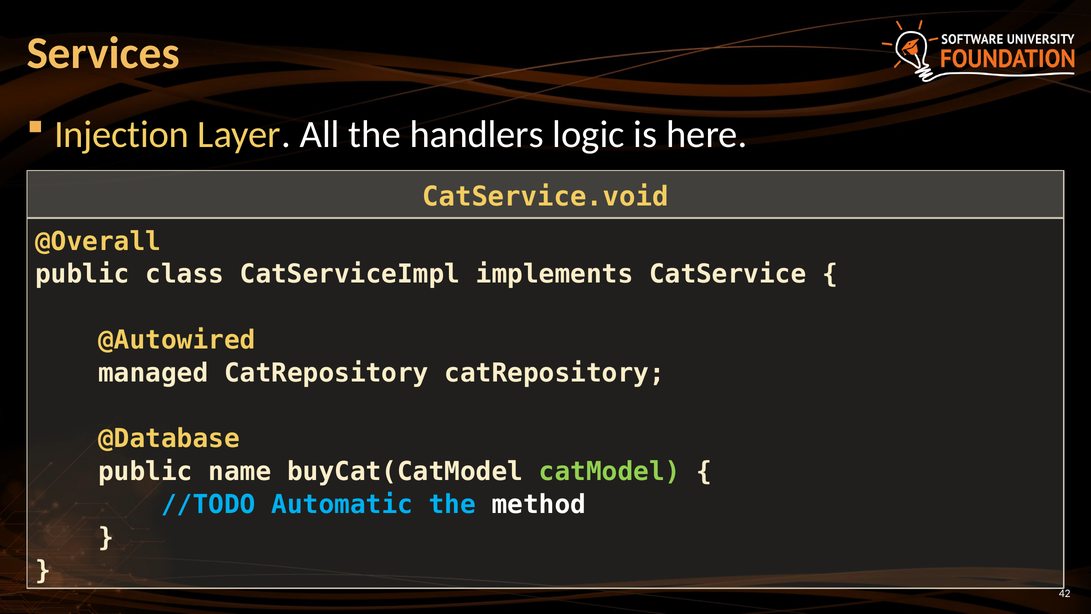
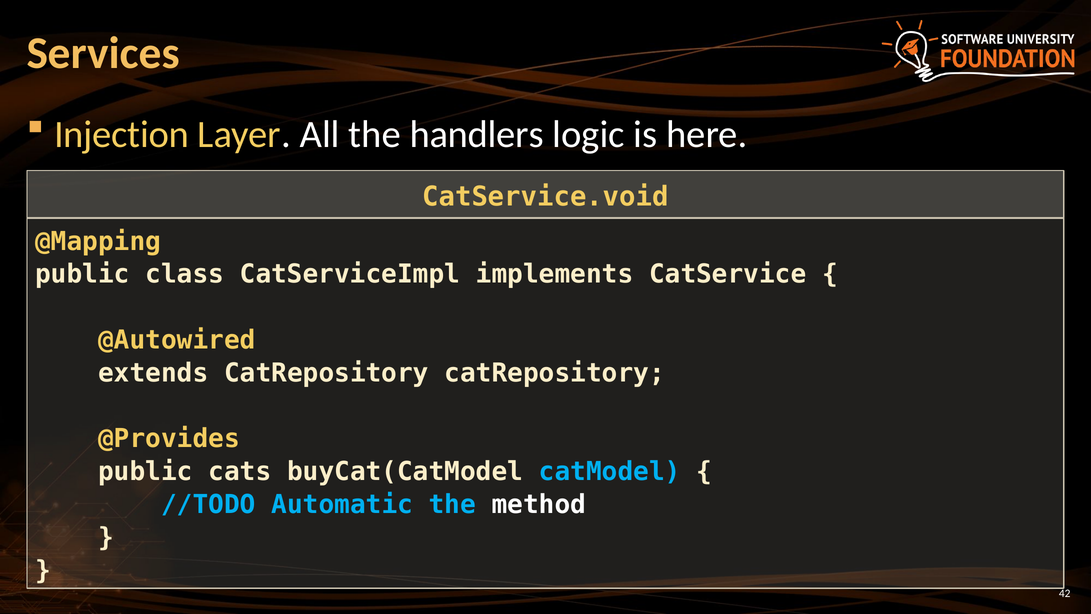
@Overall: @Overall -> @Mapping (98, 241)
managed: managed -> extends (153, 373)
@Database: @Database -> @Provides (169, 439)
name: name -> cats (240, 472)
catModel colour: light green -> light blue (610, 472)
